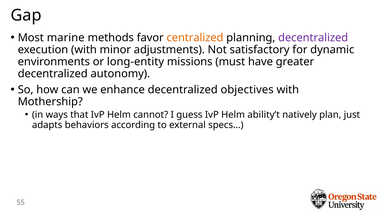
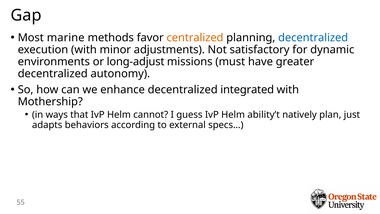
decentralized colour: purple -> blue (313, 38)
long-entity: long-entity -> long-adjust (136, 62)
objectives: objectives -> integrated (247, 90)
